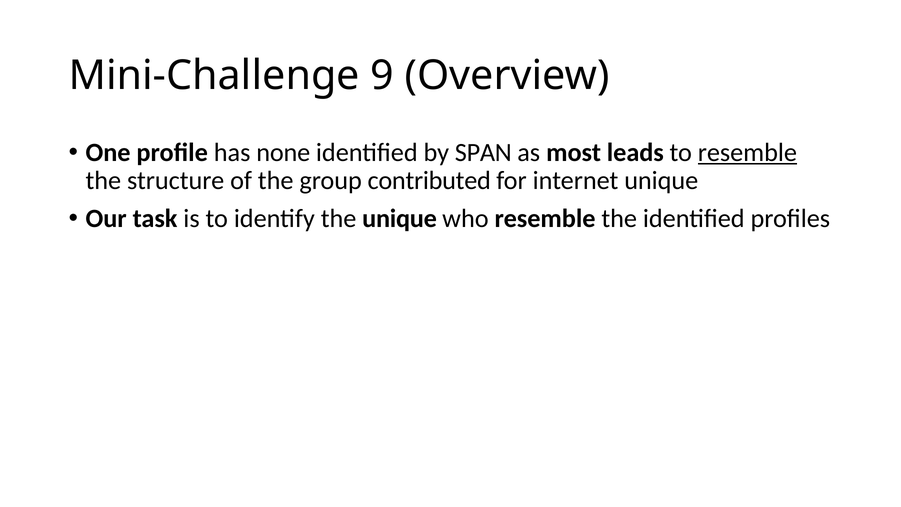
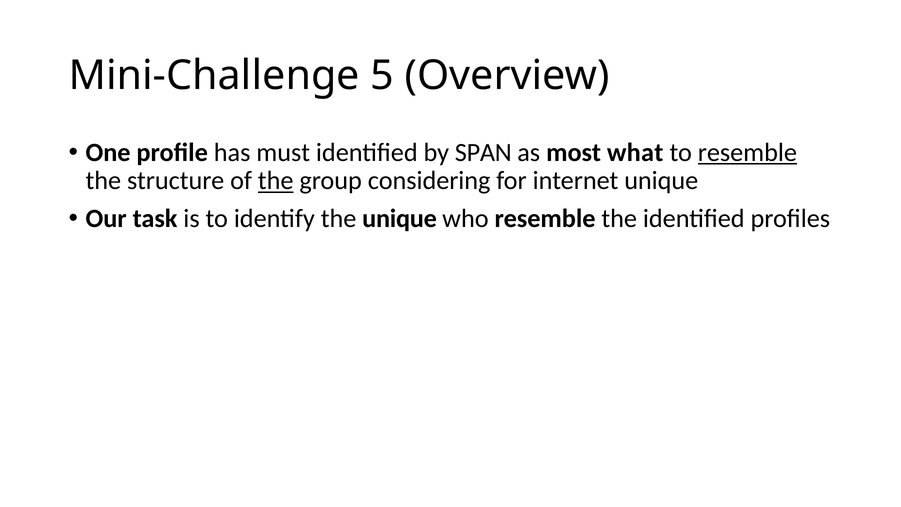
9: 9 -> 5 (382, 76)
none: none -> must (283, 152)
leads: leads -> what (635, 152)
the underline: none -> present (276, 181)
contributed: contributed -> considering (429, 181)
